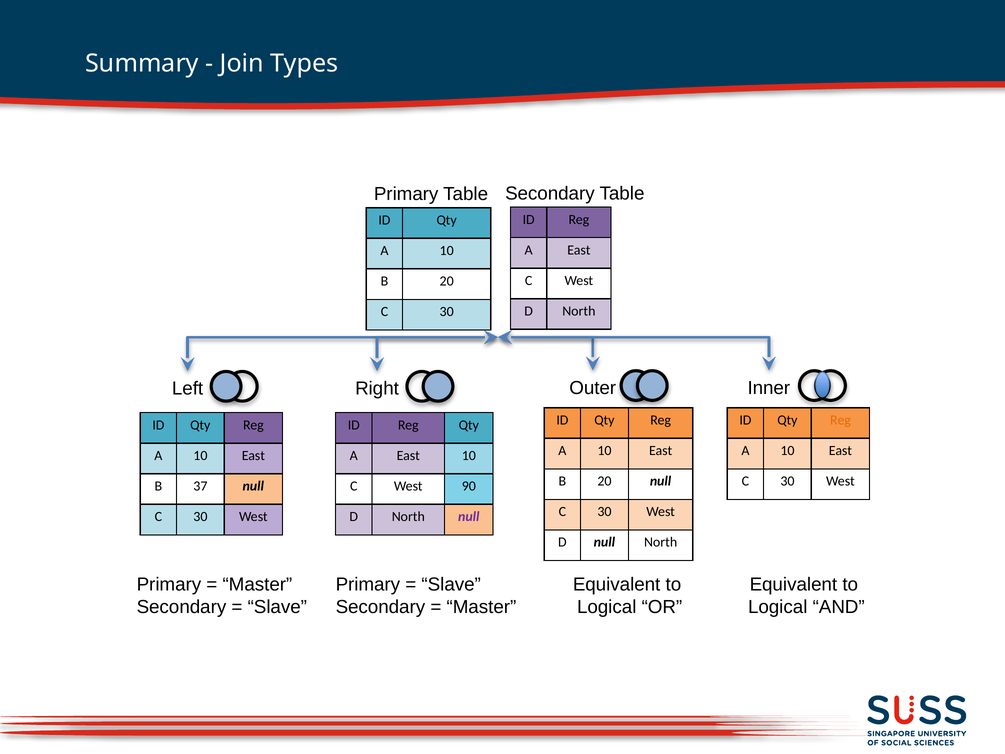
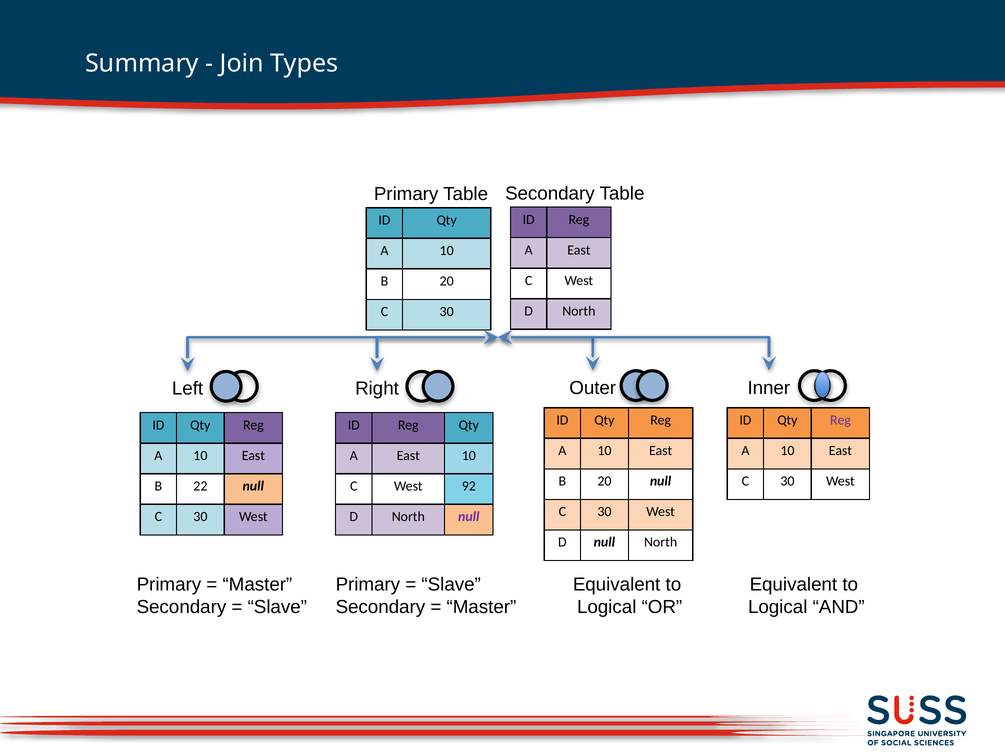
Reg colour: orange -> purple (841, 420)
37: 37 -> 22 (200, 486)
90: 90 -> 92 (469, 486)
